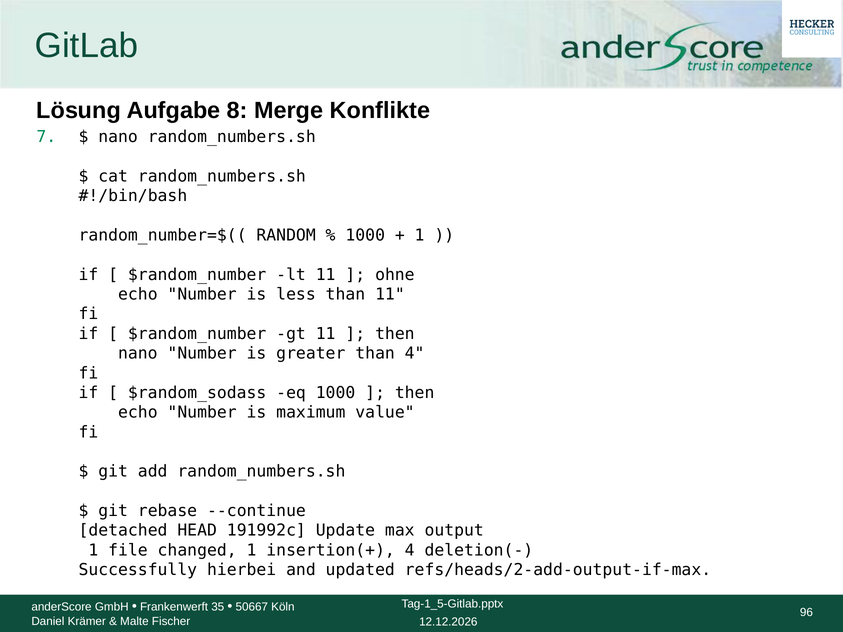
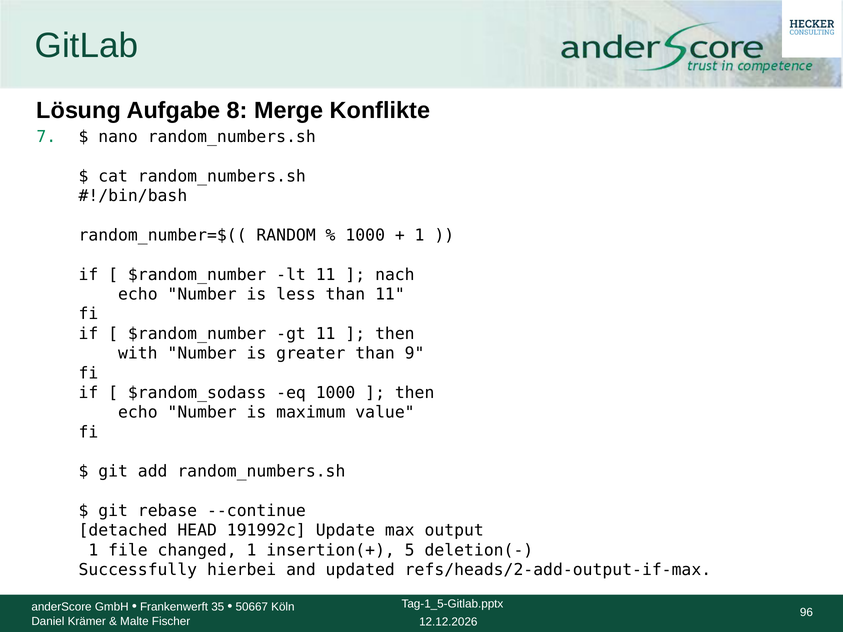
ohne: ohne -> nach (395, 275)
nano: nano -> with (138, 354)
than 4: 4 -> 9 (415, 354)
insertion(+ 4: 4 -> 5 (410, 550)
